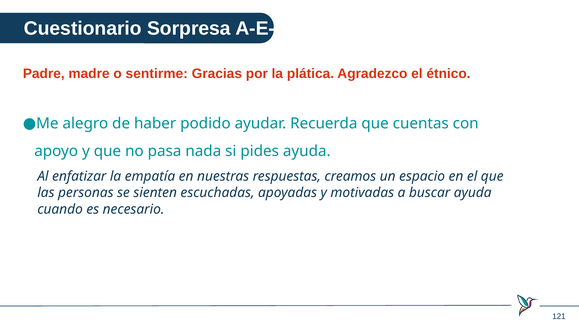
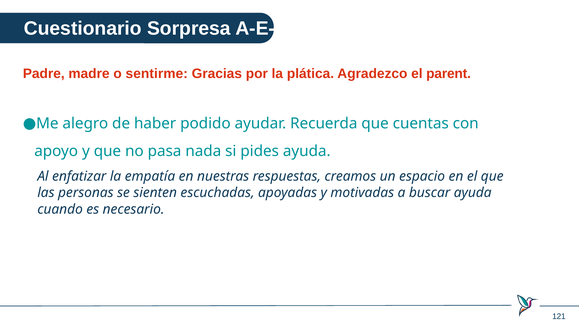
étnico: étnico -> parent (449, 74)
